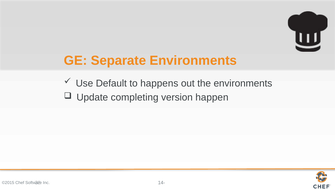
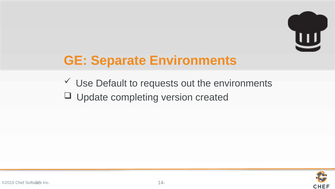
happens: happens -> requests (159, 83)
happen: happen -> created (212, 97)
